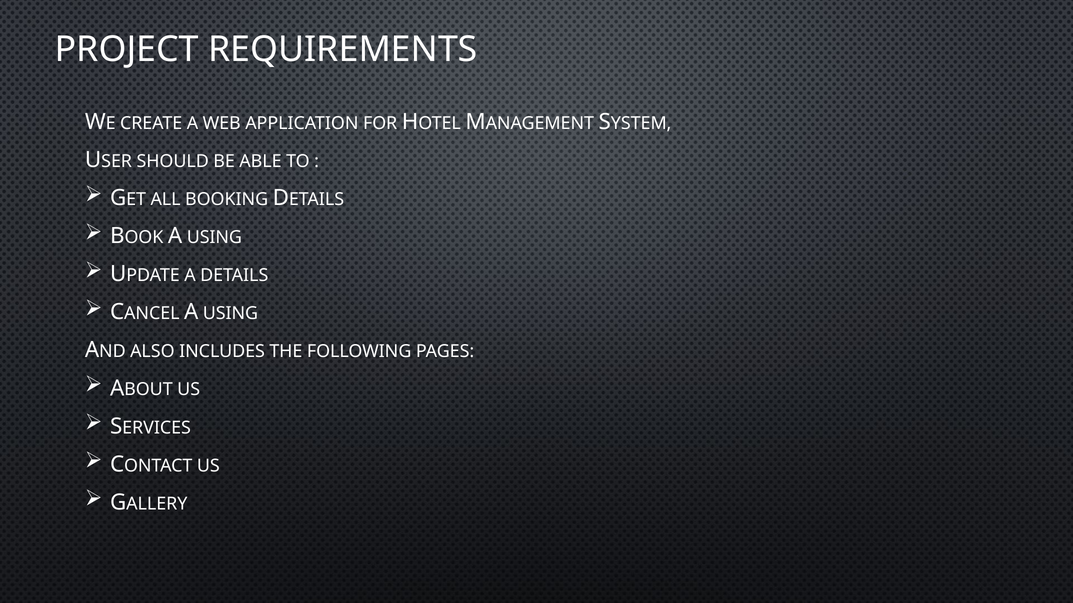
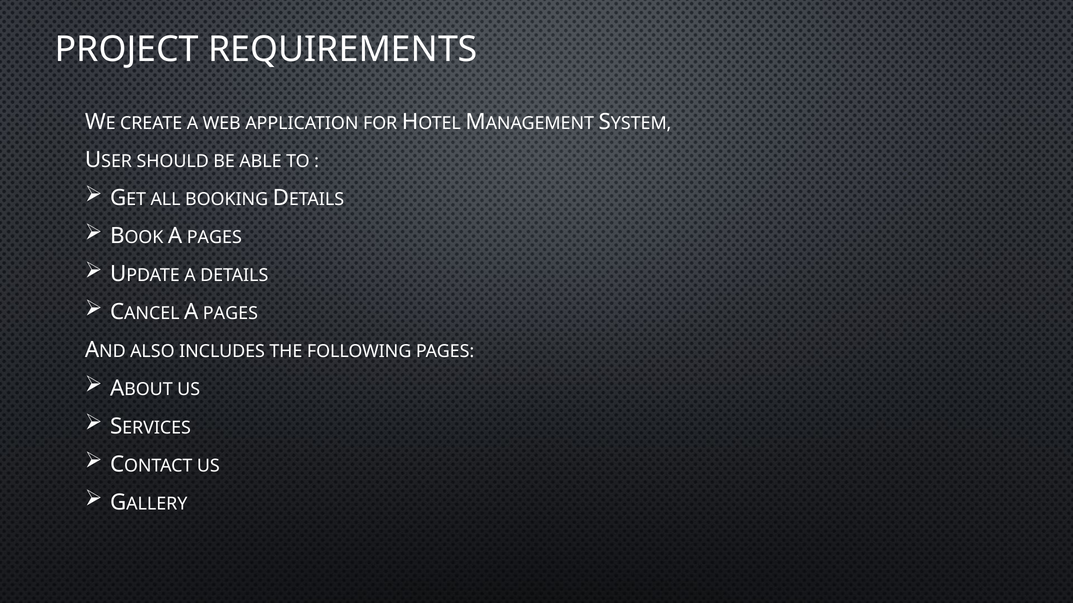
USING: USING -> PAGES (214, 238)
USING: USING -> PAGES (230, 314)
